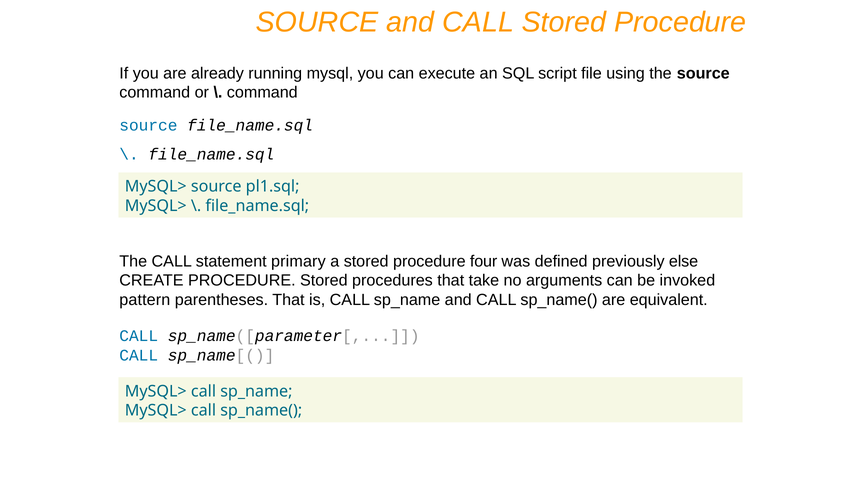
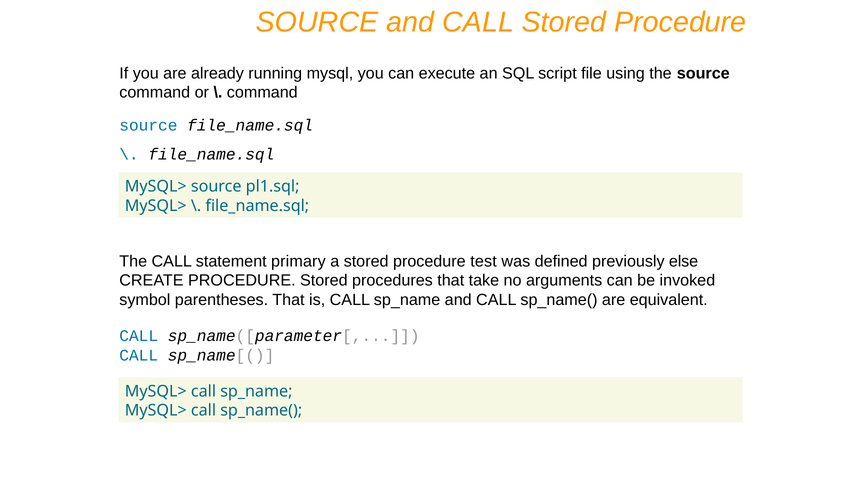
four: four -> test (483, 261)
pattern: pattern -> symbol (145, 300)
